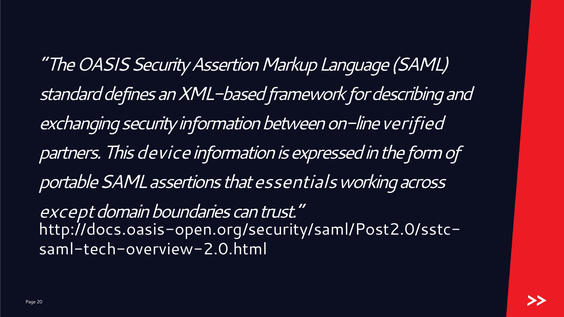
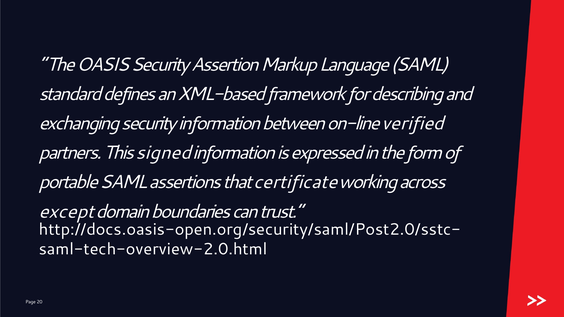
device: device -> signed (163, 153)
essentials: essentials -> certificate (295, 182)
